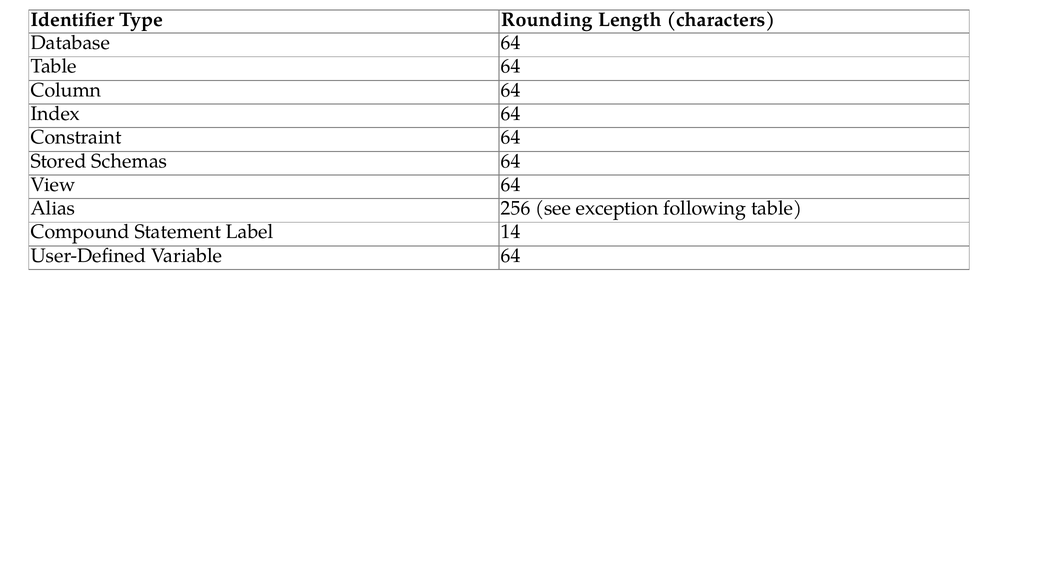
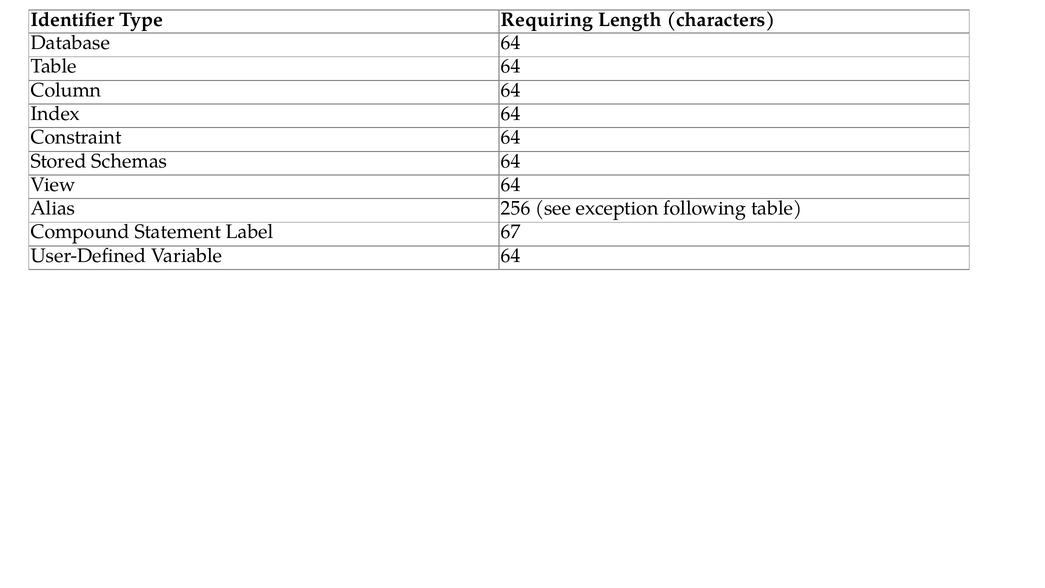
Rounding: Rounding -> Requiring (547, 20)
14: 14 -> 67 (511, 232)
